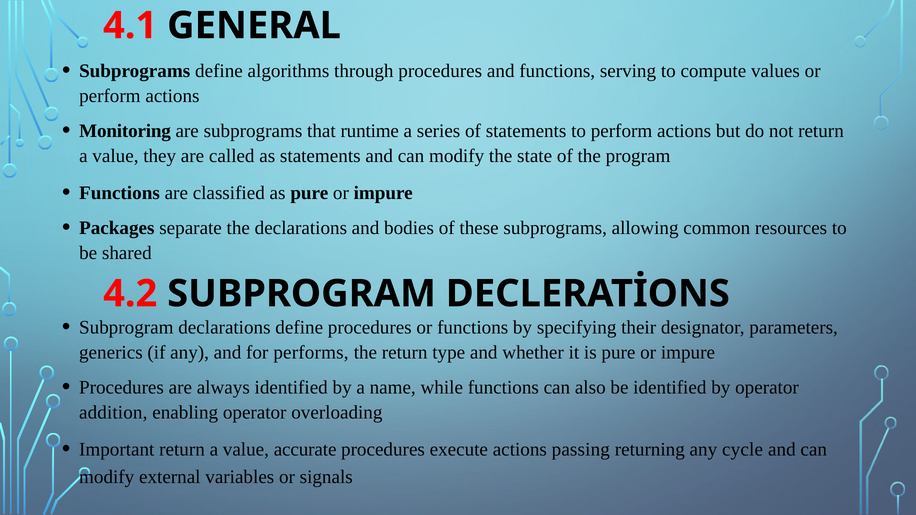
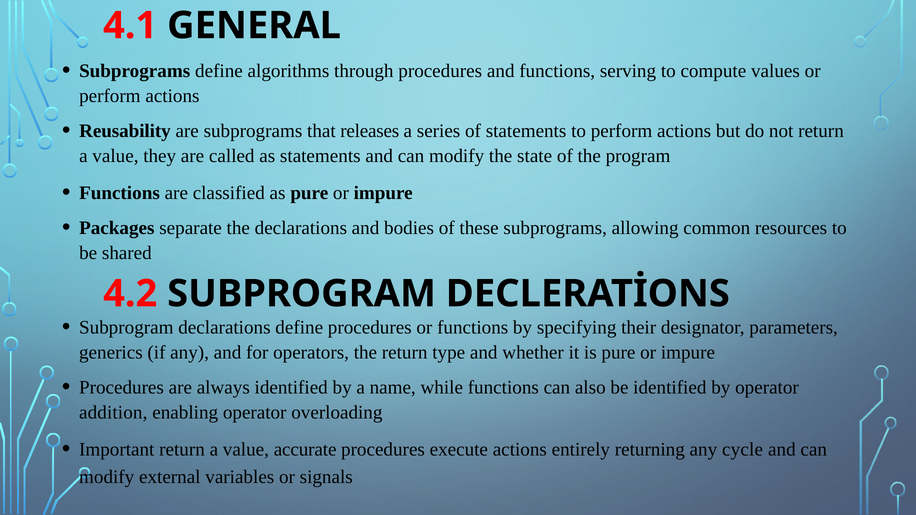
Monitoring: Monitoring -> Reusability (125, 131)
runtime: runtime -> releases (370, 131)
performs: performs -> operators (311, 353)
passing: passing -> entirely (581, 450)
